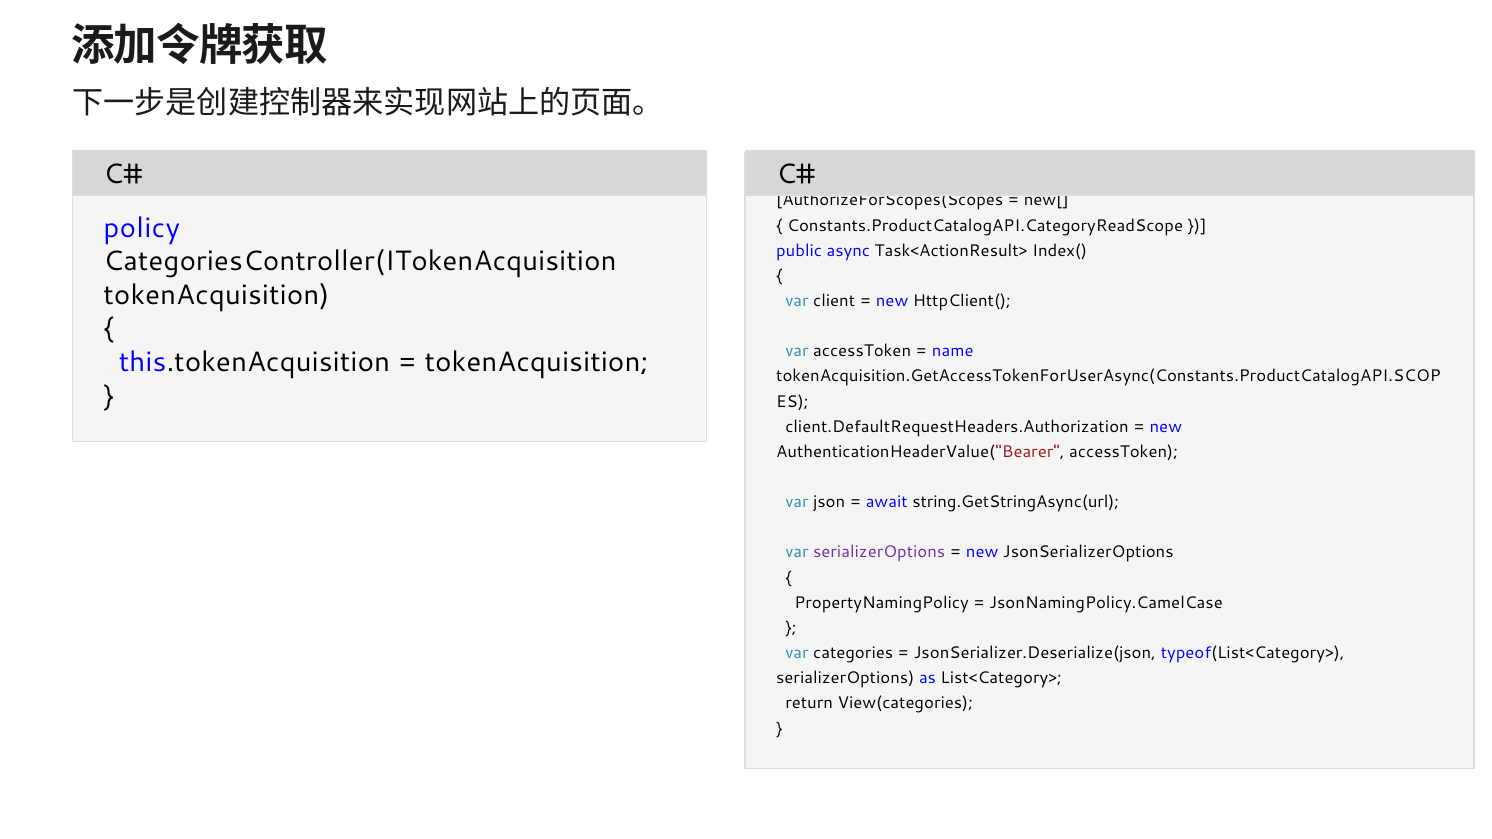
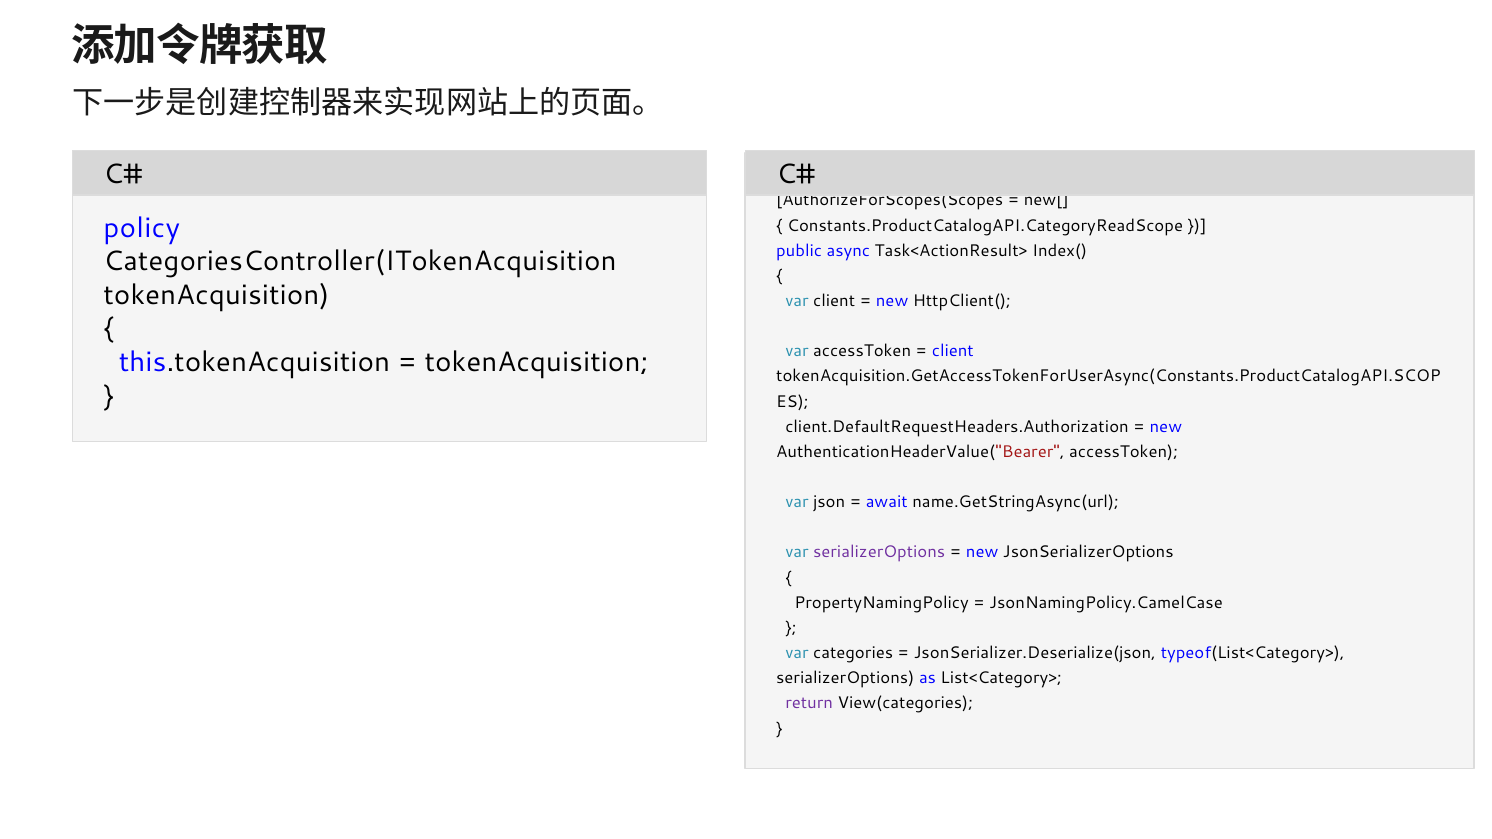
name: name -> client (953, 351)
string.GetStringAsync(url: string.GetStringAsync(url -> name.GetStringAsync(url (1016, 502)
return colour: black -> purple (809, 704)
